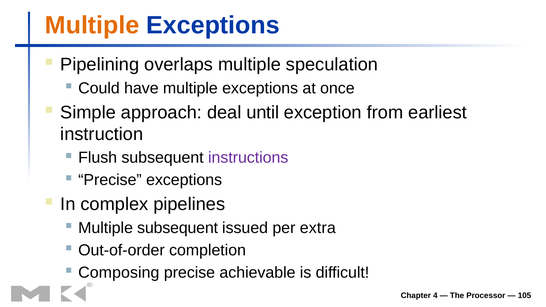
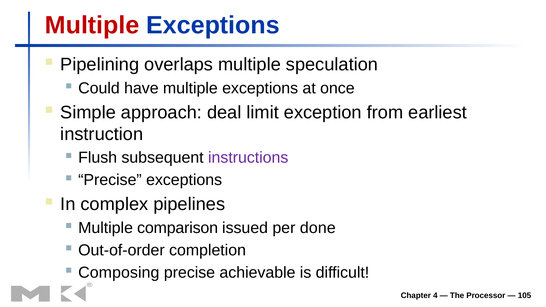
Multiple colour: orange -> red (92, 25)
until: until -> limit (263, 112)
Multiple subsequent: subsequent -> comparison (178, 228)
extra: extra -> done (318, 228)
